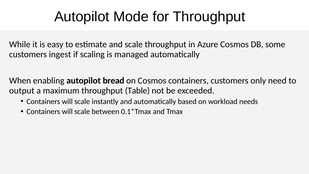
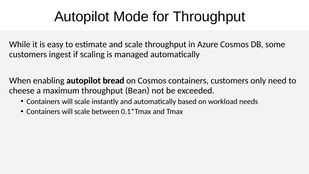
output: output -> cheese (22, 91)
Table: Table -> Bean (137, 91)
